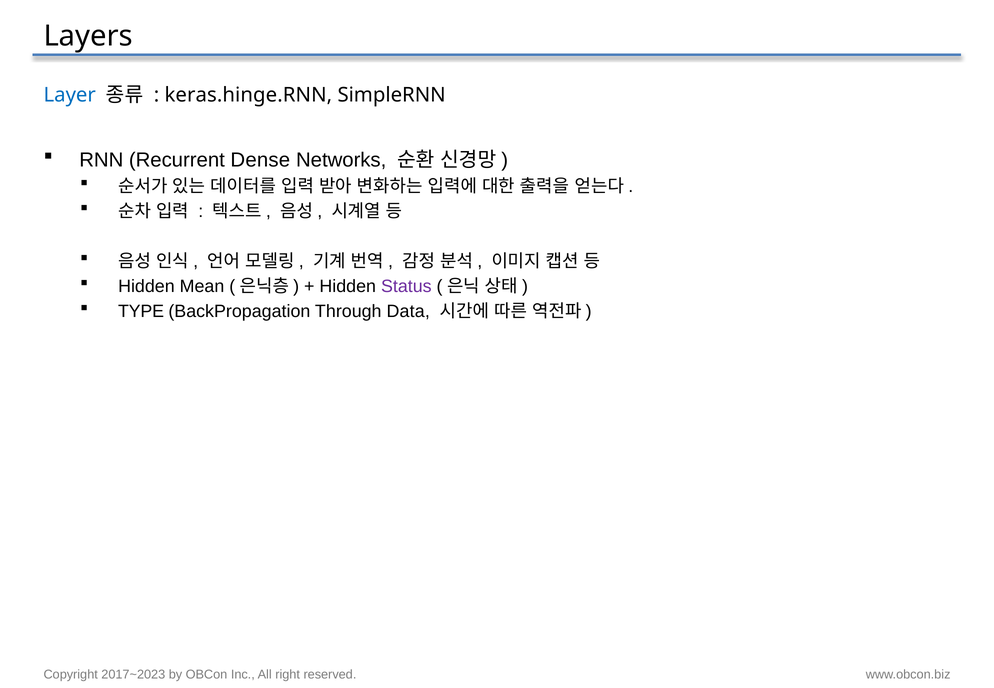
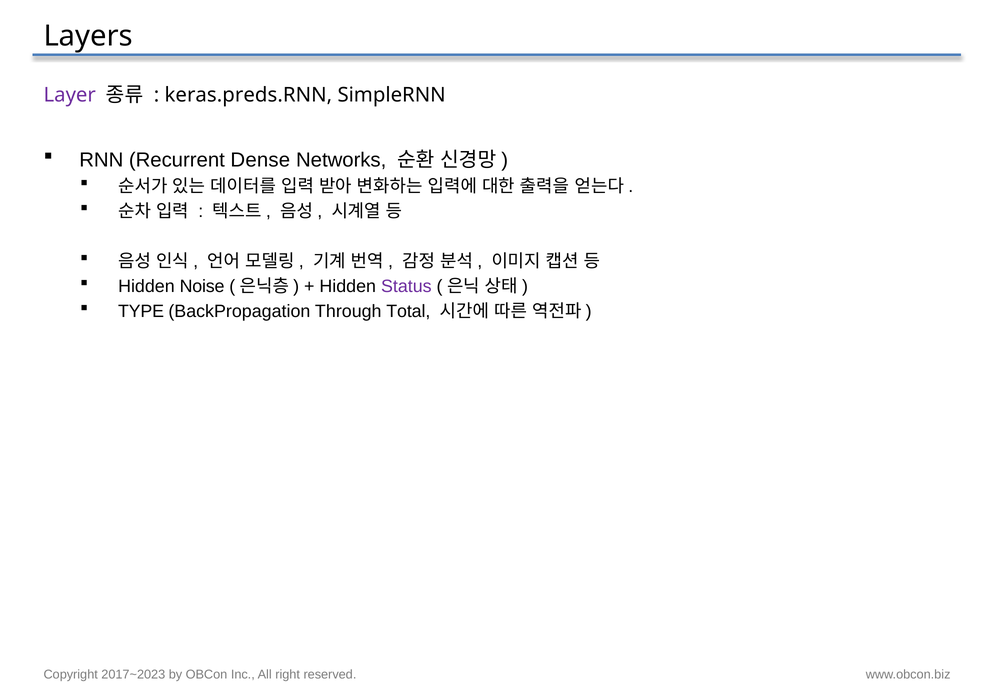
Layer colour: blue -> purple (70, 95)
keras.hinge.RNN: keras.hinge.RNN -> keras.preds.RNN (248, 95)
Mean: Mean -> Noise (202, 286)
Data: Data -> Total (408, 311)
